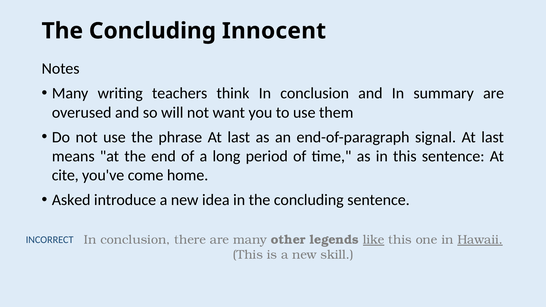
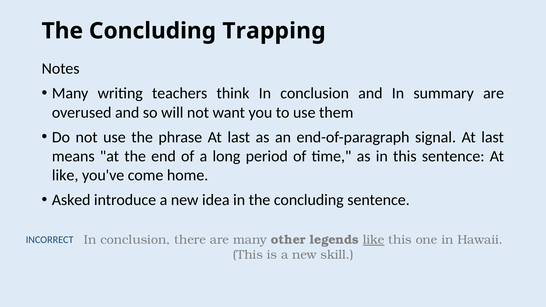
Innocent: Innocent -> Trapping (274, 31)
cite: cite -> like (65, 175)
Hawaii underline: present -> none (480, 240)
